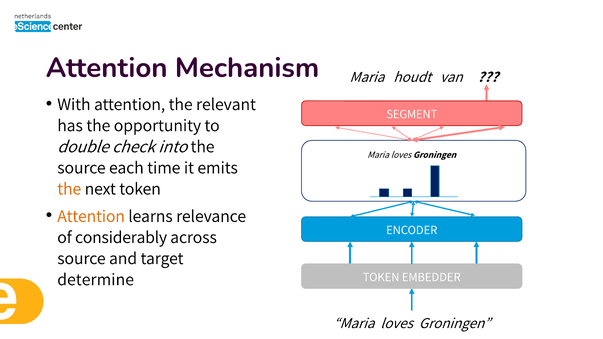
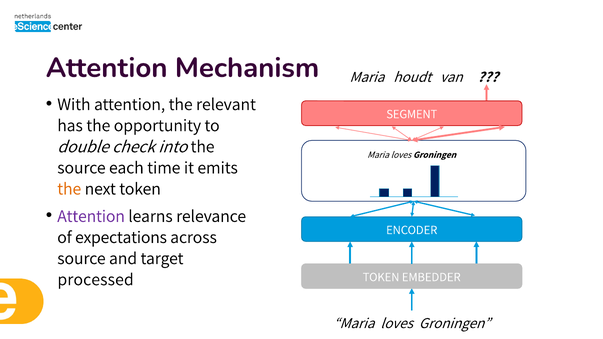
Attention colour: orange -> purple (91, 216)
considerably: considerably -> expectations (121, 237)
determine: determine -> processed (96, 280)
